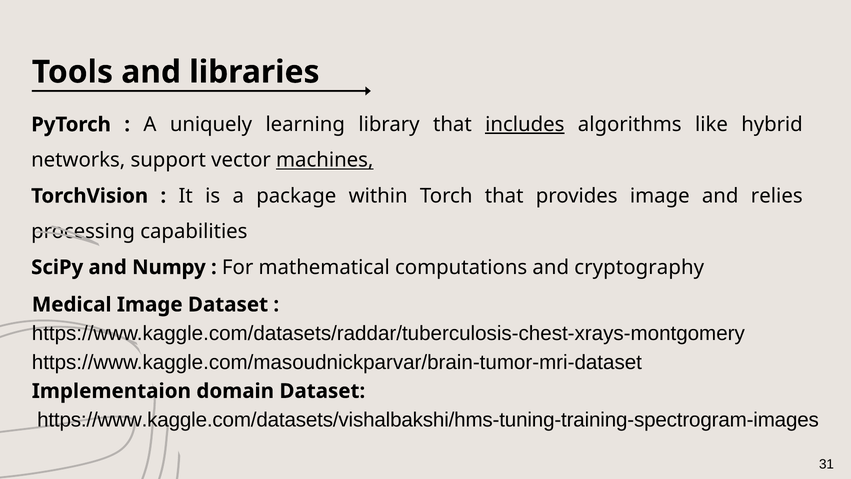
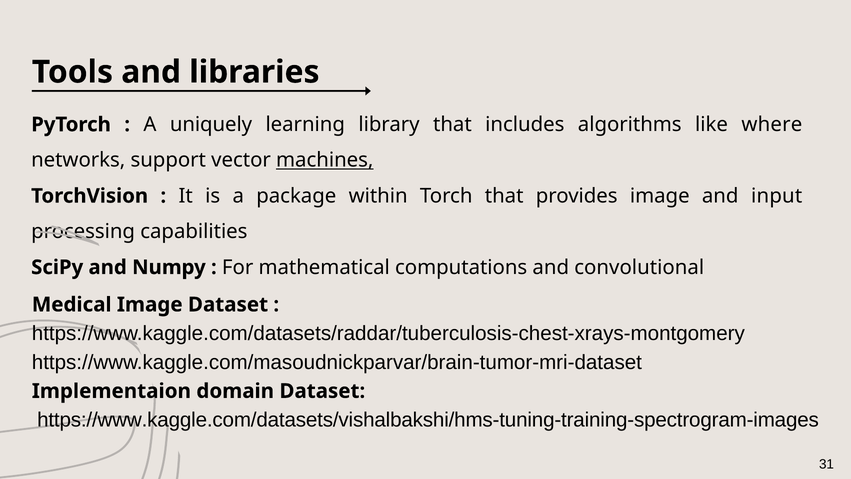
includes underline: present -> none (525, 124)
hybrid: hybrid -> where (772, 124)
relies: relies -> input (777, 196)
cryptography: cryptography -> convolutional (639, 267)
